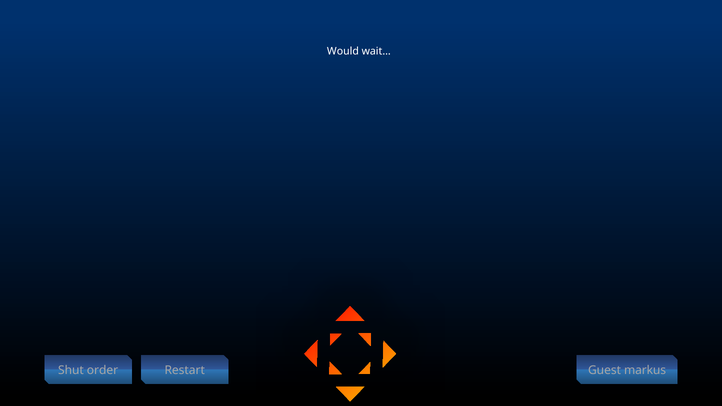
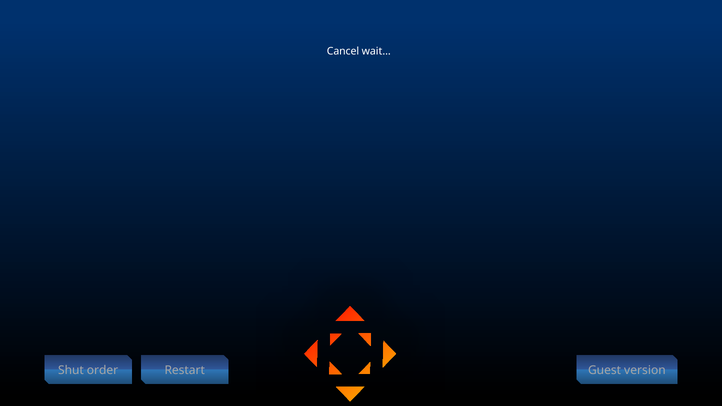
Would: Would -> Cancel (343, 51)
markus: markus -> version (645, 370)
